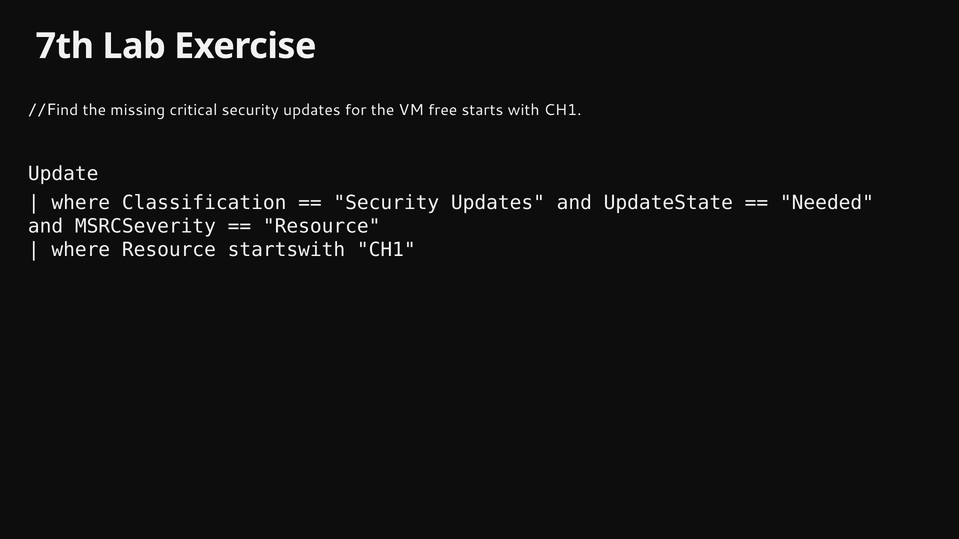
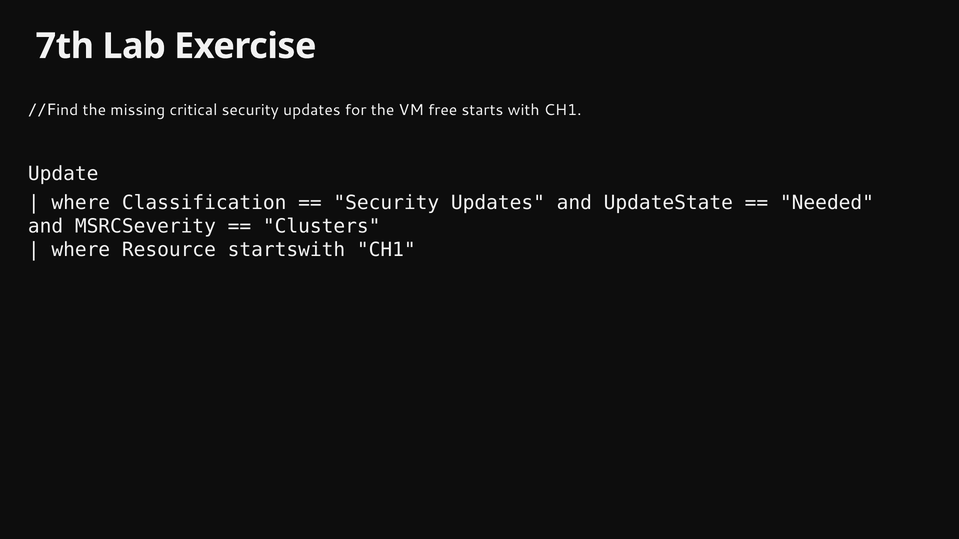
Resource: Resource -> Clusters (322, 227)
